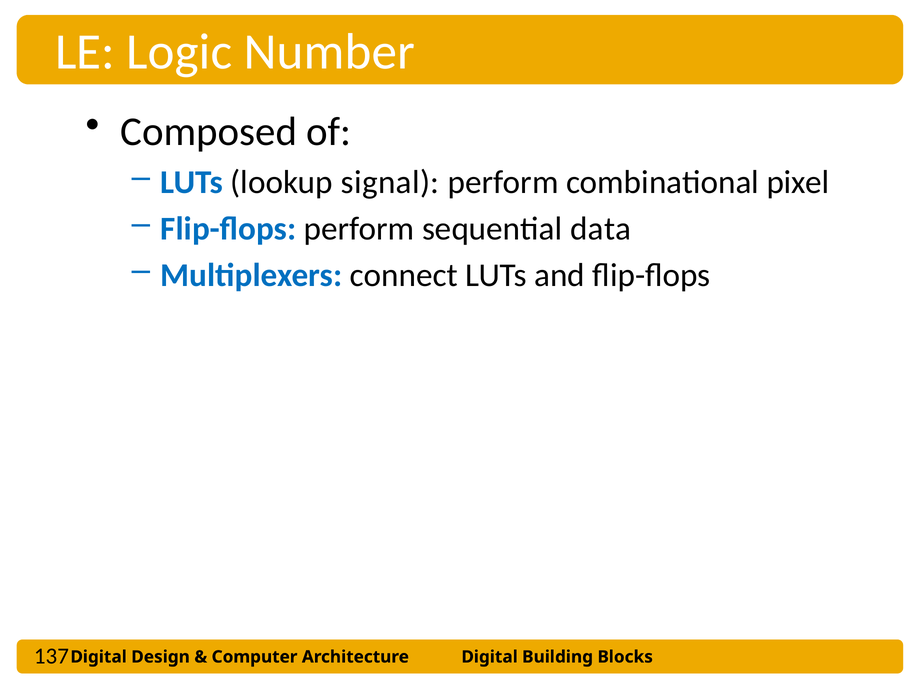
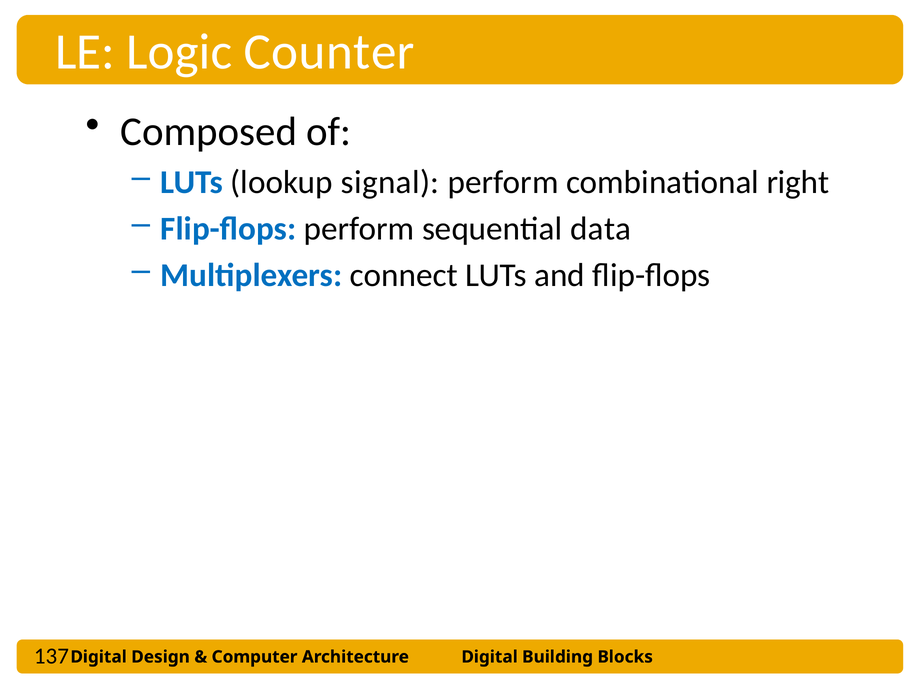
Number: Number -> Counter (329, 52)
pixel: pixel -> right (798, 182)
